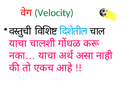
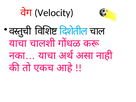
Velocity colour: green -> black (54, 13)
